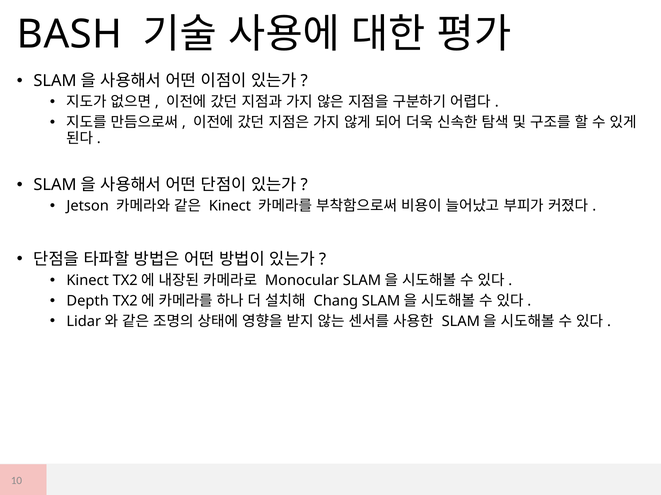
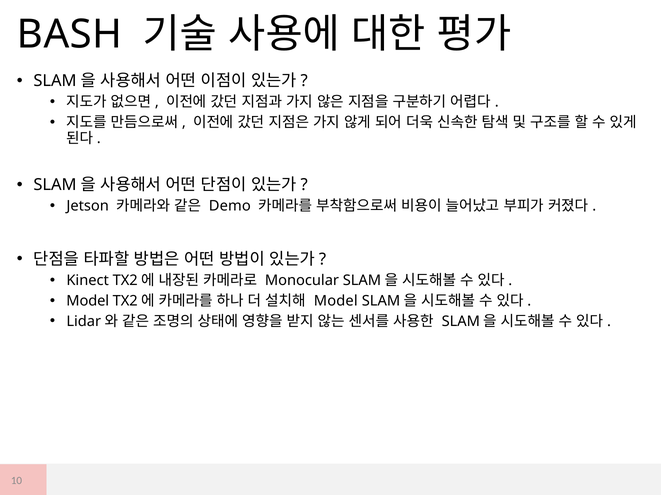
Kinect: Kinect -> Demo (230, 206)
Depth: Depth -> Model (88, 301)
Chang: Chang -> Model (336, 301)
